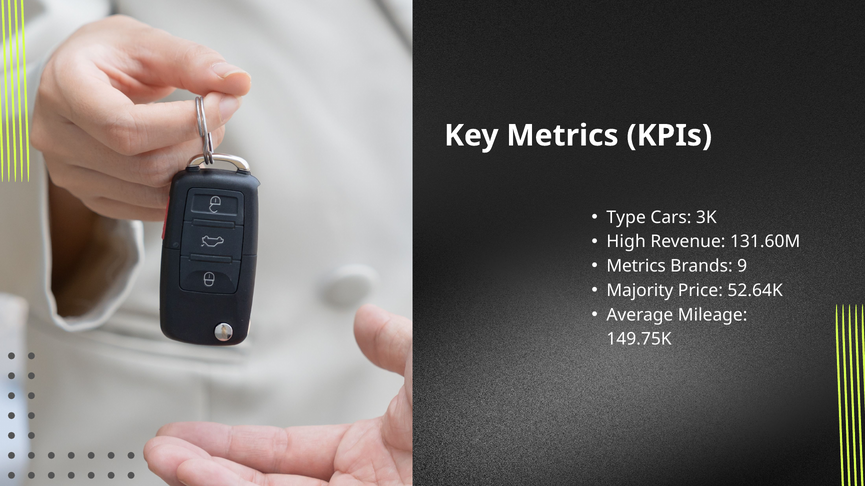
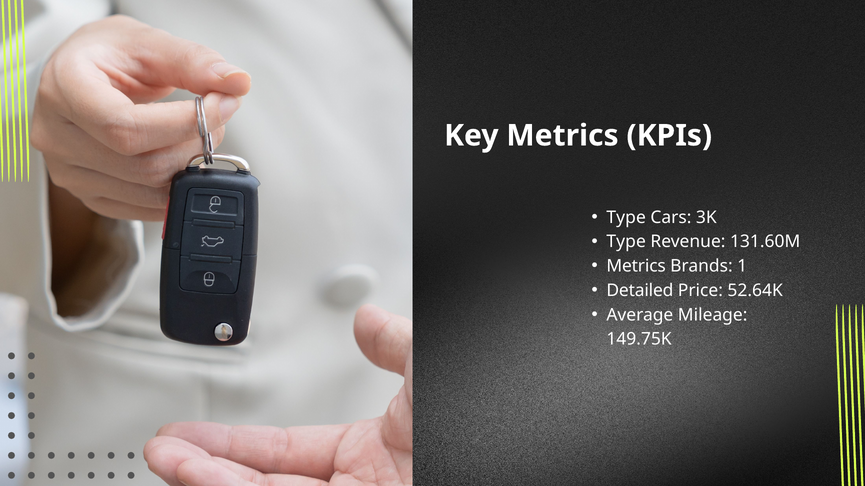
High: High -> Type (626, 242)
9: 9 -> 1 (742, 266)
Majority: Majority -> Detailed (640, 291)
